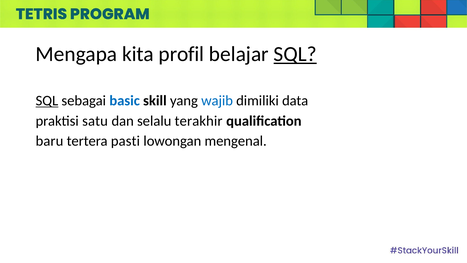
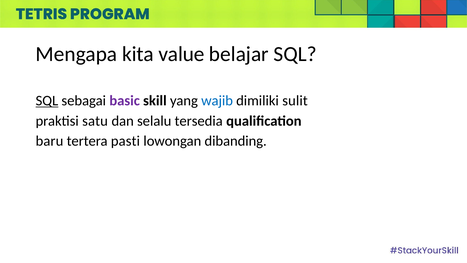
profil: profil -> value (181, 54)
SQL underline: present -> none (295, 54)
basic colour: blue -> purple (125, 101)
data: data -> sulit (295, 101)
terakhir: terakhir -> tersedia (199, 121)
mengenal: mengenal -> dibanding (236, 141)
